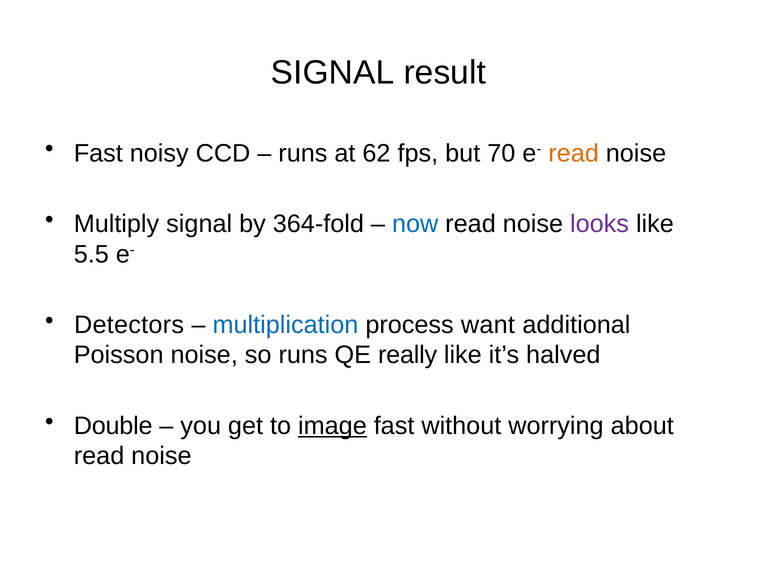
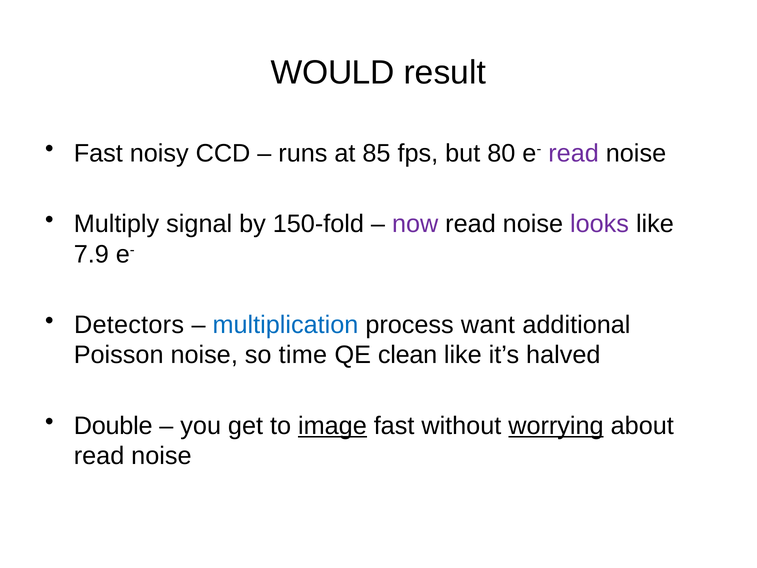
SIGNAL: SIGNAL -> WOULD (333, 72)
62: 62 -> 85 (376, 153)
70: 70 -> 80 (501, 153)
read colour: orange -> purple (574, 153)
364-fold: 364-fold -> 150-fold (318, 224)
now colour: blue -> purple (415, 224)
5.5: 5.5 -> 7.9 (91, 254)
so runs: runs -> time (303, 355)
really: really -> clean (408, 355)
worrying underline: none -> present (556, 426)
